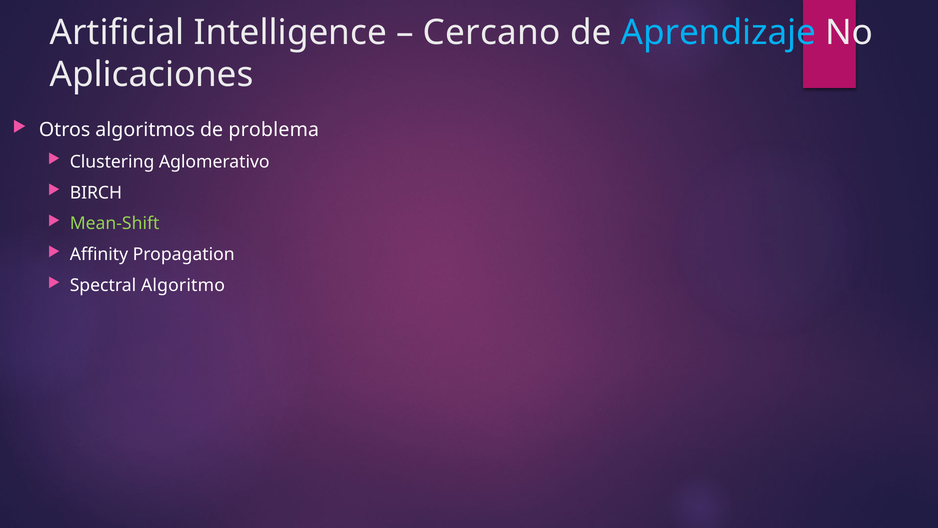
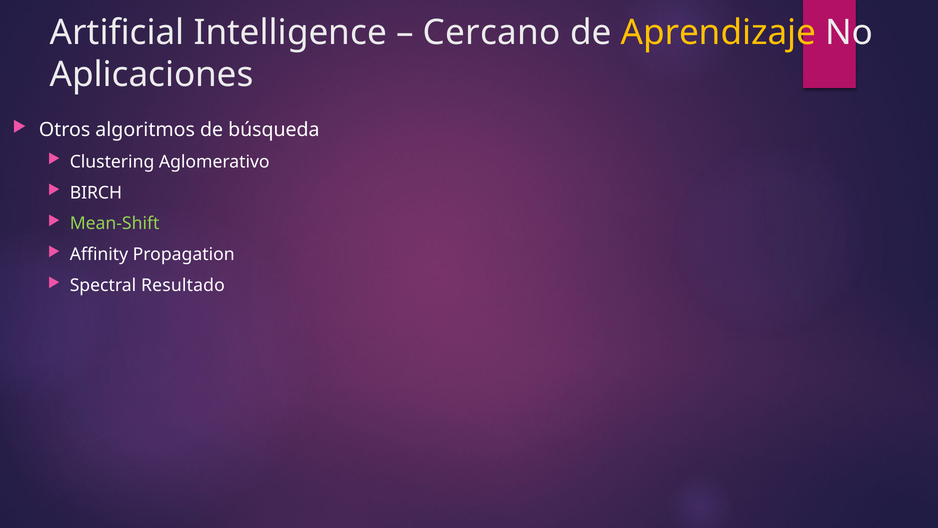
Aprendizaje colour: light blue -> yellow (718, 33)
problema: problema -> búsqueda (274, 130)
Algoritmo: Algoritmo -> Resultado (183, 285)
